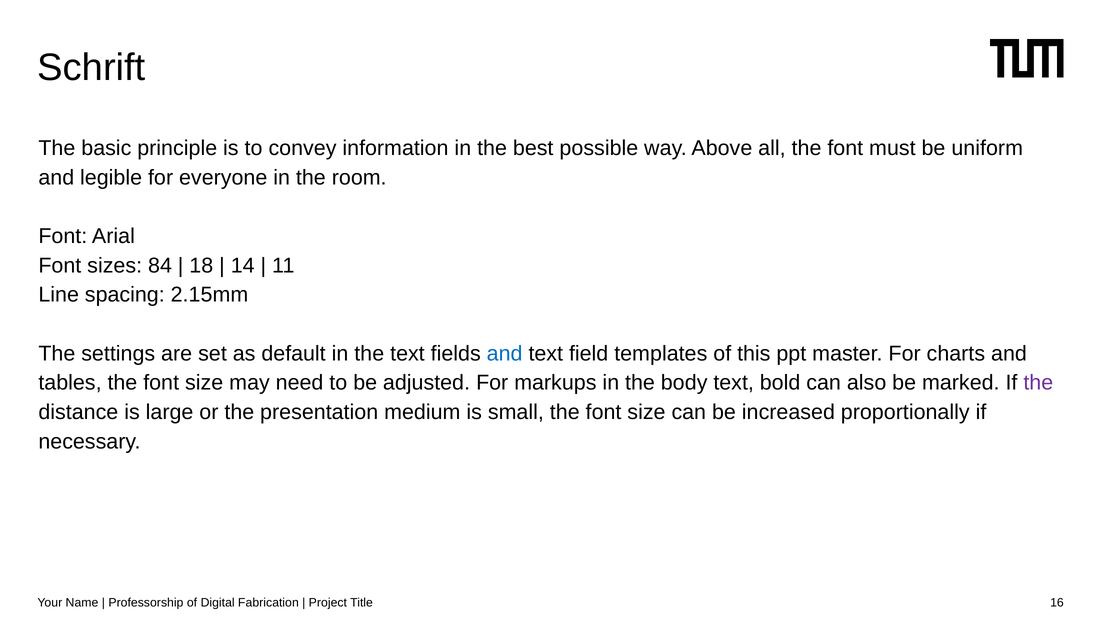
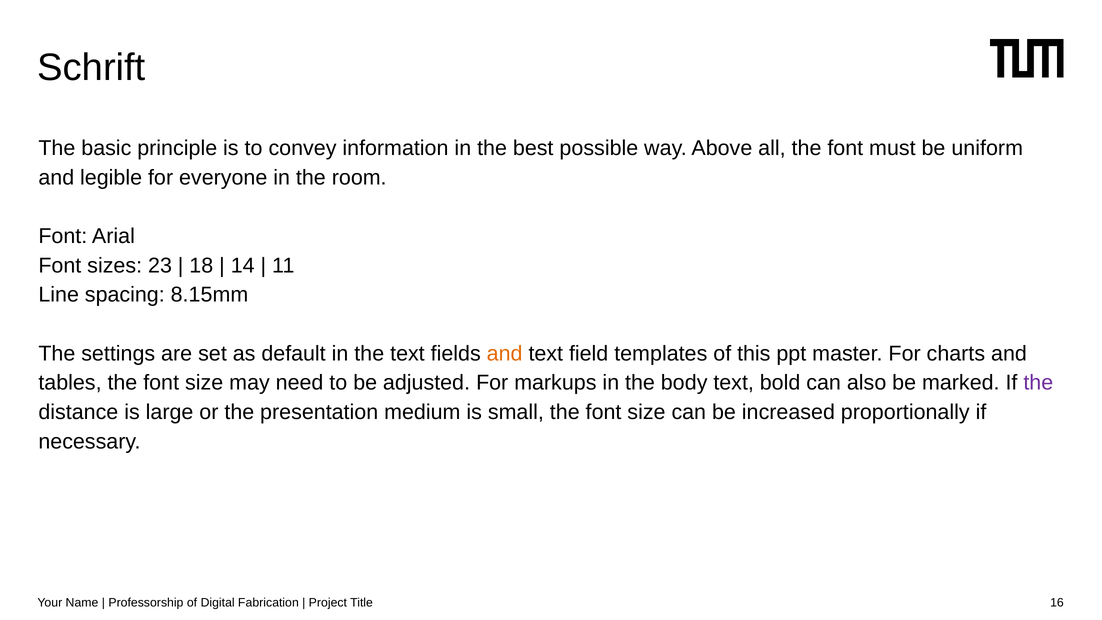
84: 84 -> 23 (160, 265)
2.15mm: 2.15mm -> 8.15mm (209, 295)
and colour: blue -> orange (505, 353)
